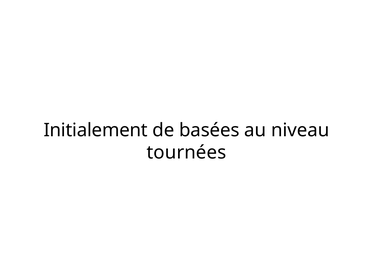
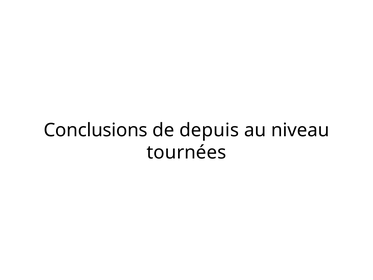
Initialement: Initialement -> Conclusions (96, 130)
basées: basées -> depuis (209, 130)
